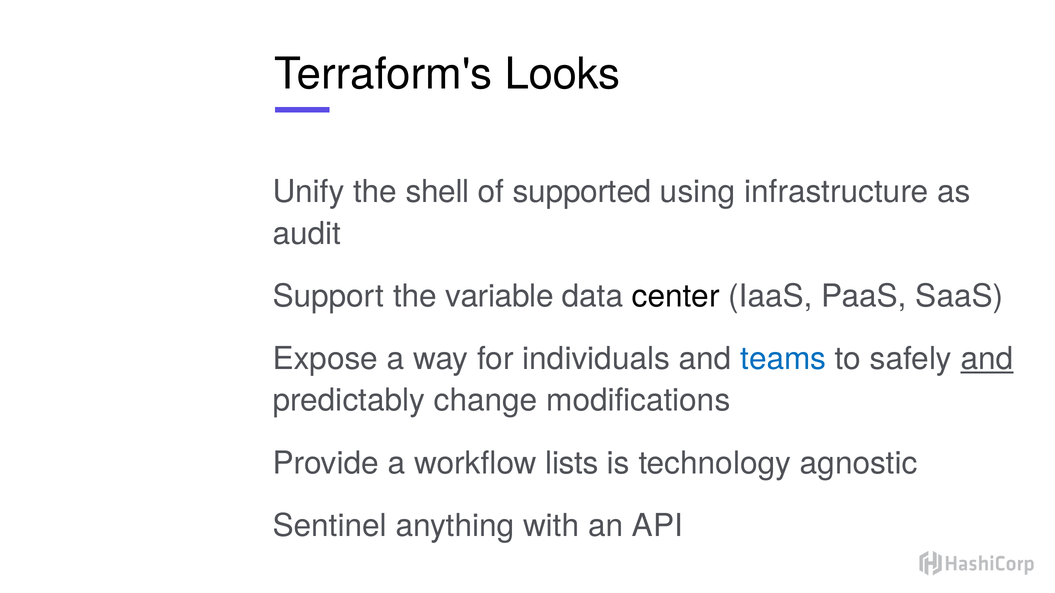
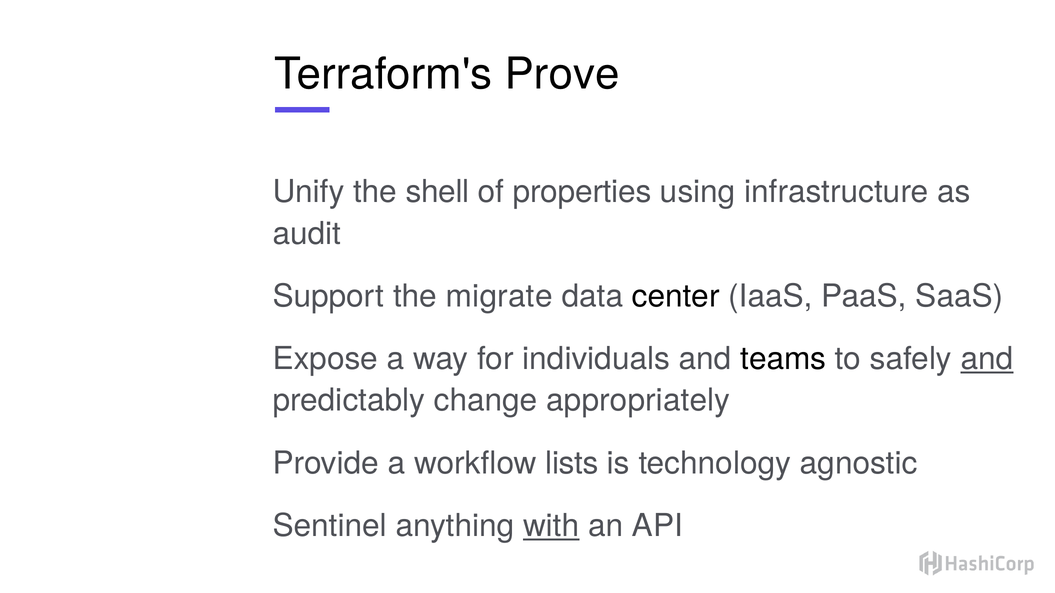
Looks: Looks -> Prove (562, 74)
supported: supported -> properties (582, 192)
variable: variable -> migrate (499, 296)
teams colour: blue -> black (783, 359)
modifications: modifications -> appropriately (638, 401)
with underline: none -> present (551, 526)
